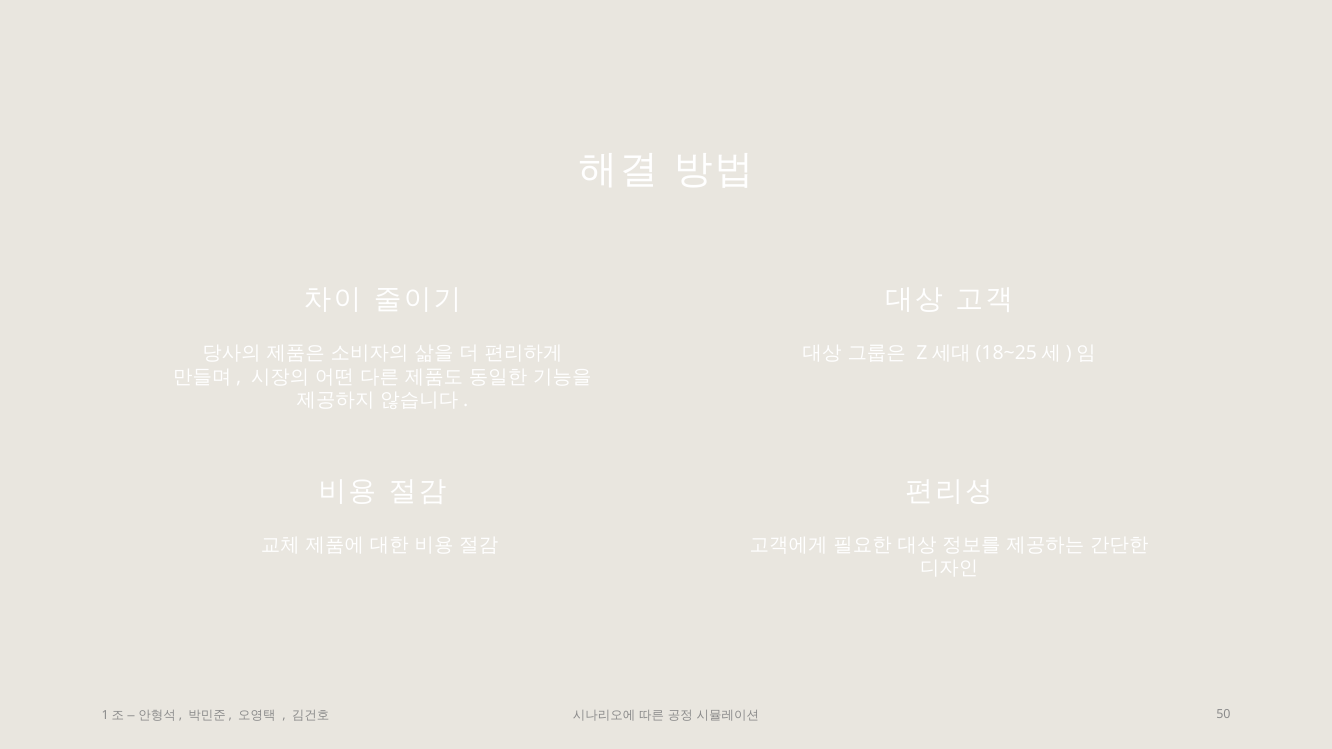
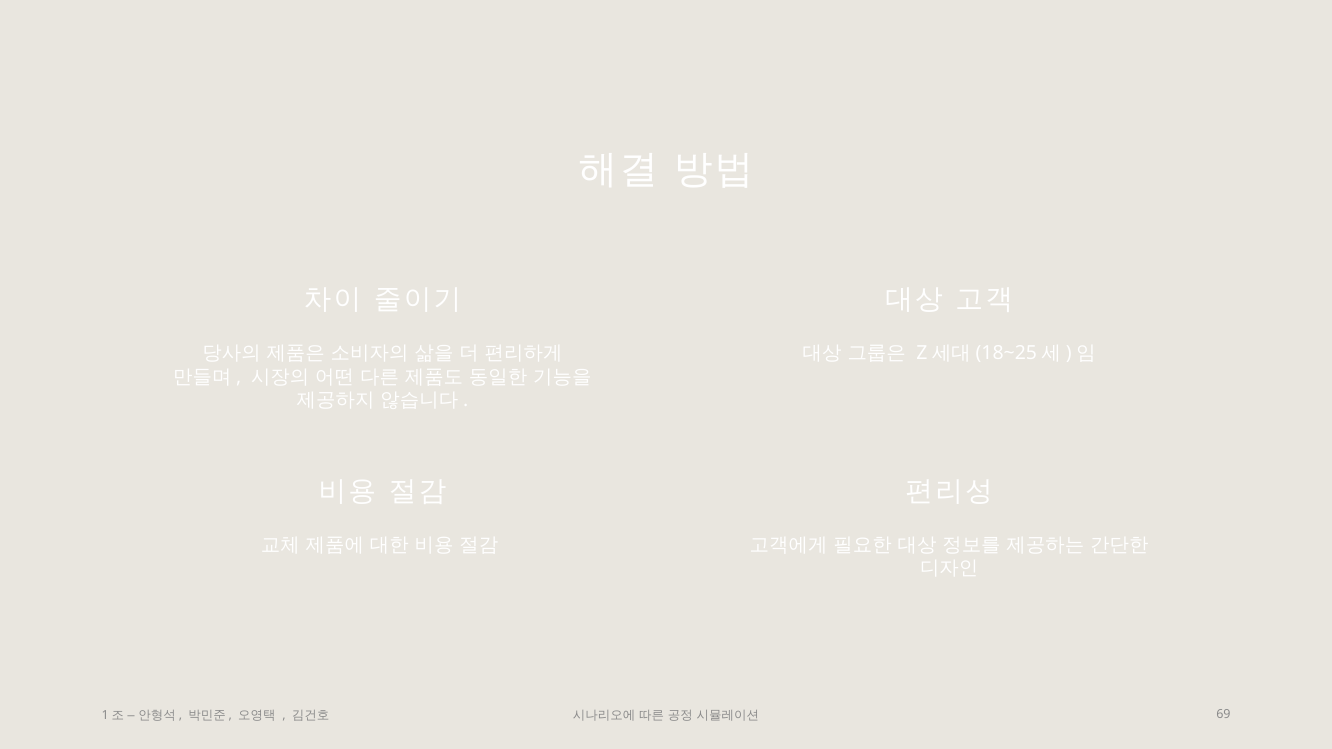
50: 50 -> 69 (1223, 714)
